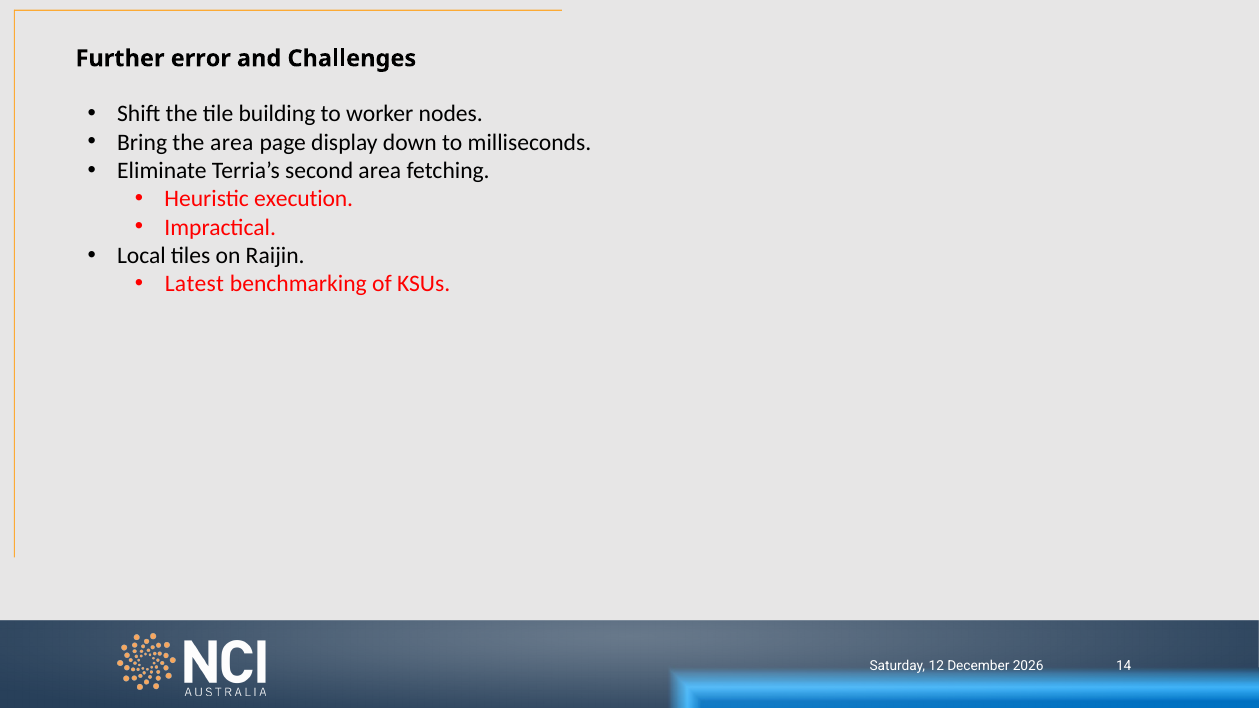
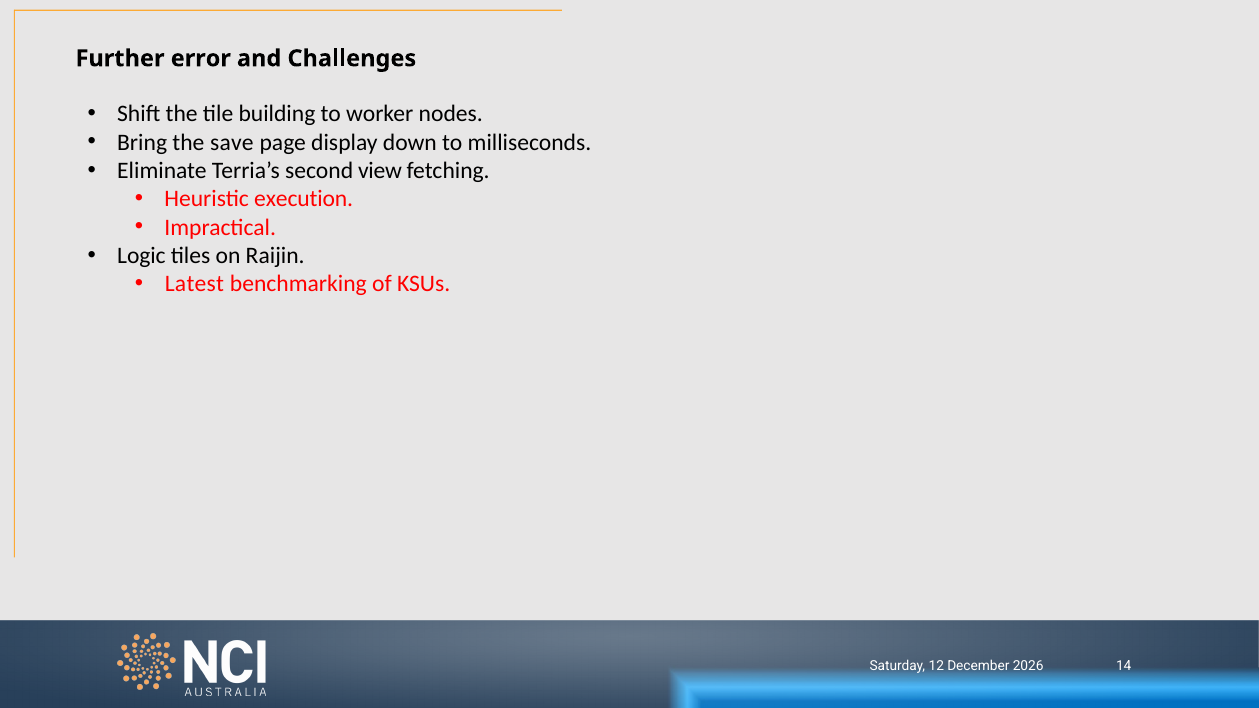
the area: area -> save (232, 142)
second area: area -> view (380, 171)
Local: Local -> Logic (141, 256)
